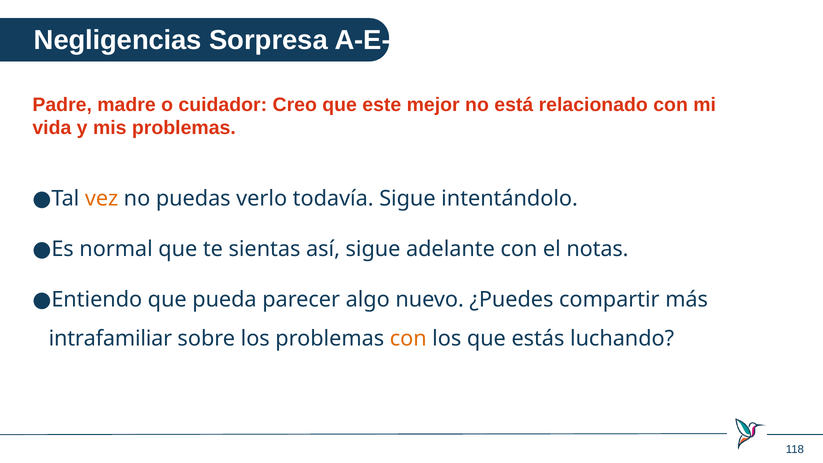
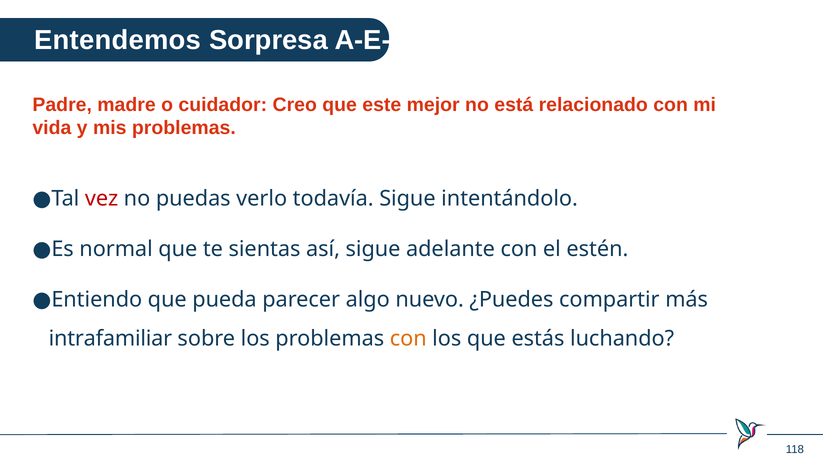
Negligencias: Negligencias -> Entendemos (118, 40)
vez colour: orange -> red (102, 199)
notas: notas -> estén (597, 249)
